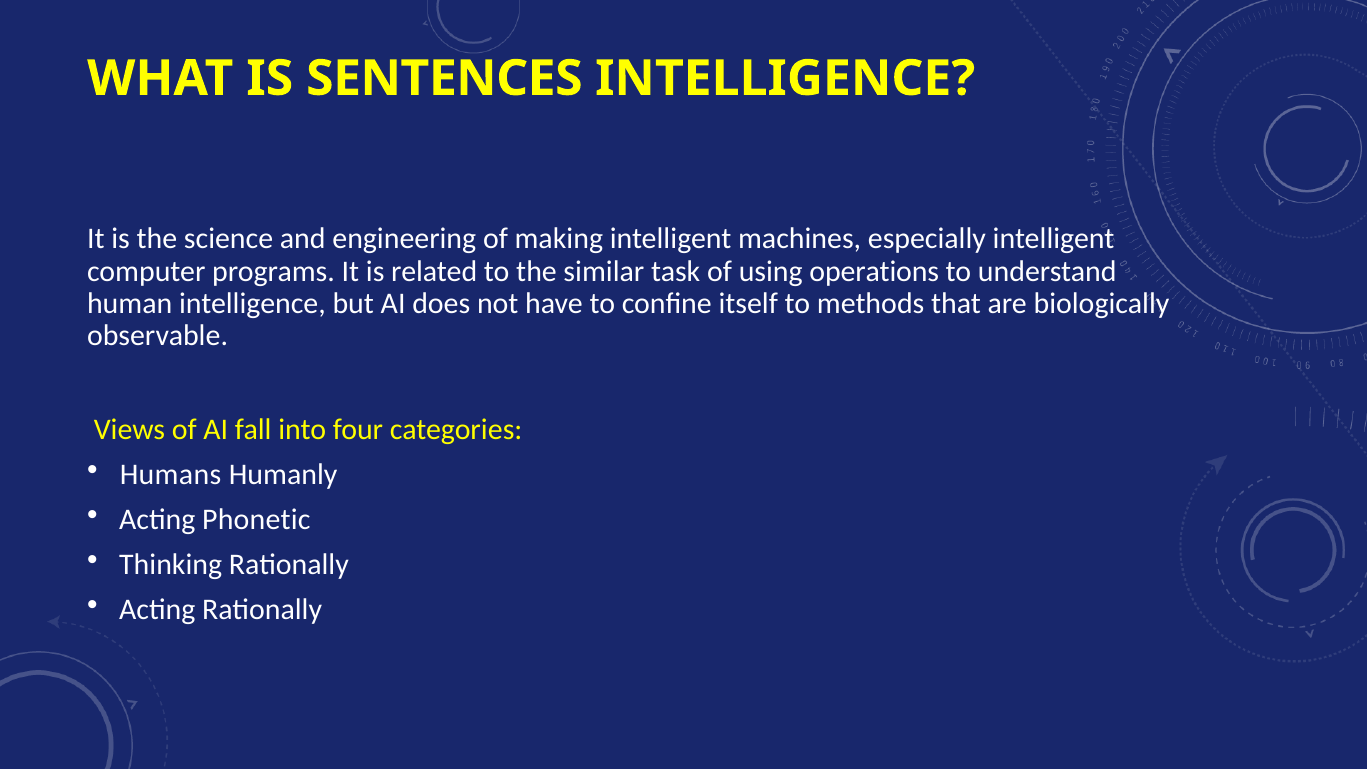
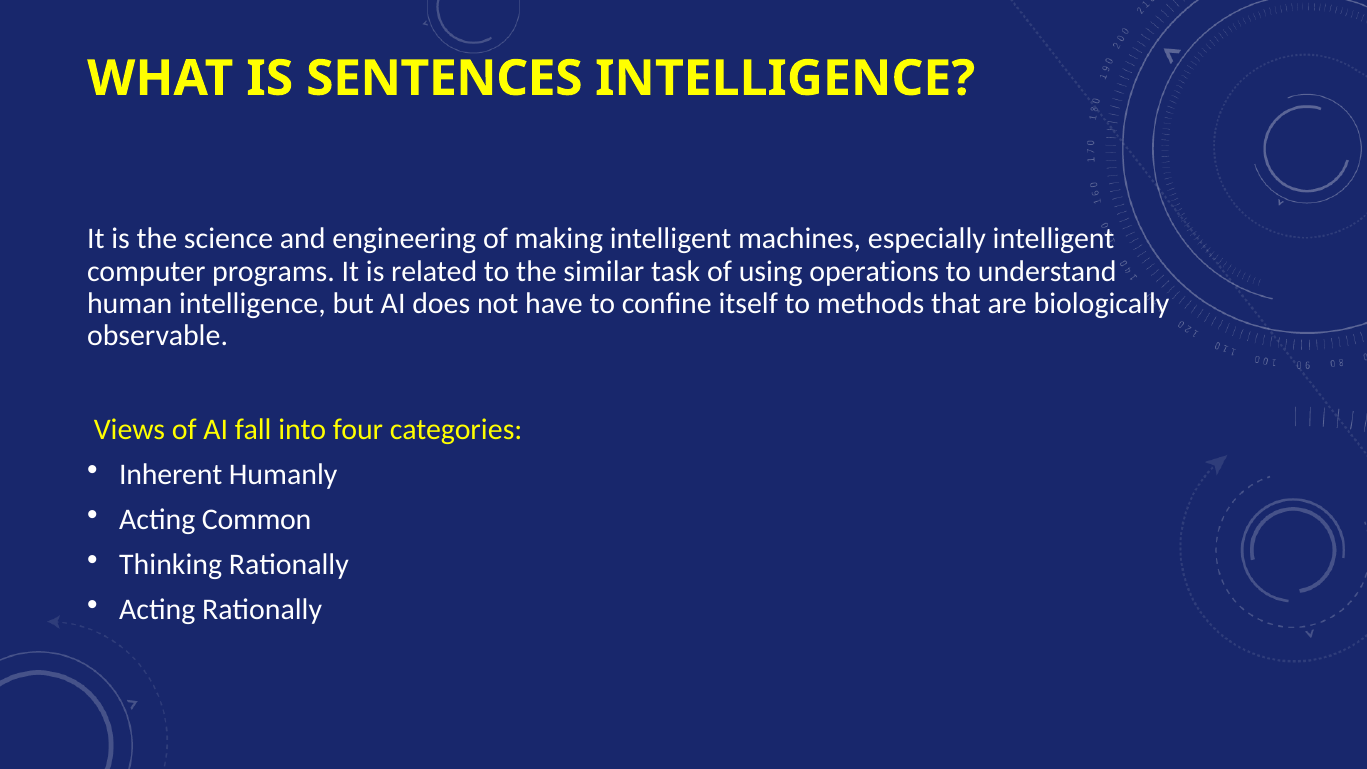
Humans: Humans -> Inherent (171, 475)
Phonetic: Phonetic -> Common (257, 520)
